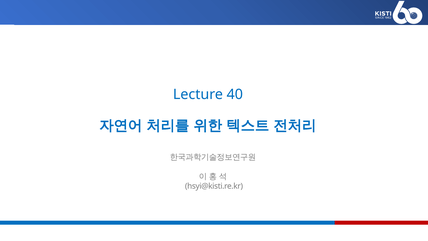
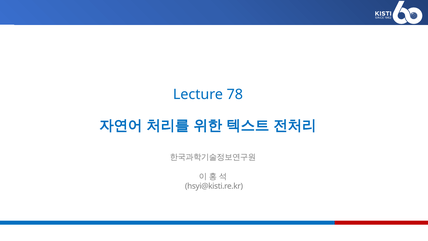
40: 40 -> 78 (235, 94)
